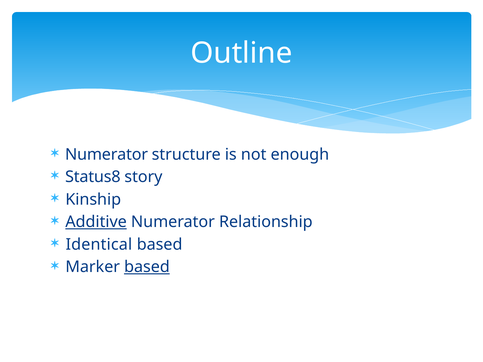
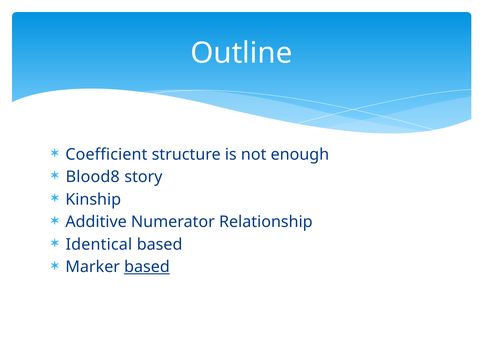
Numerator: Numerator -> Coefficient (106, 155)
Status8: Status8 -> Blood8 (93, 177)
Additive underline: present -> none (96, 222)
